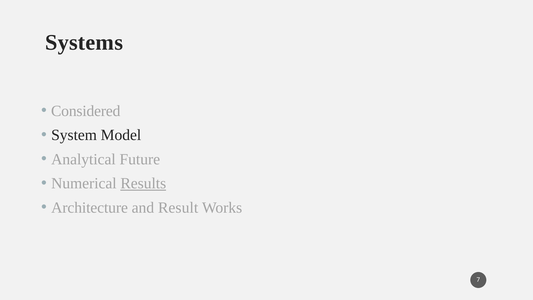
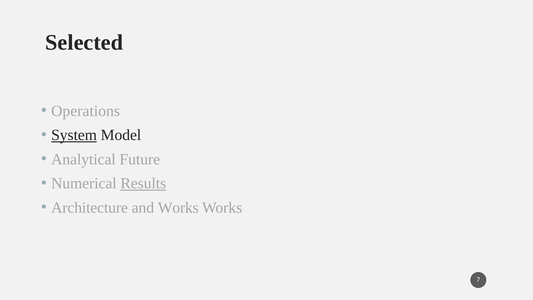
Systems: Systems -> Selected (84, 42)
Considered: Considered -> Operations (86, 111)
System underline: none -> present (74, 135)
and Result: Result -> Works (178, 208)
